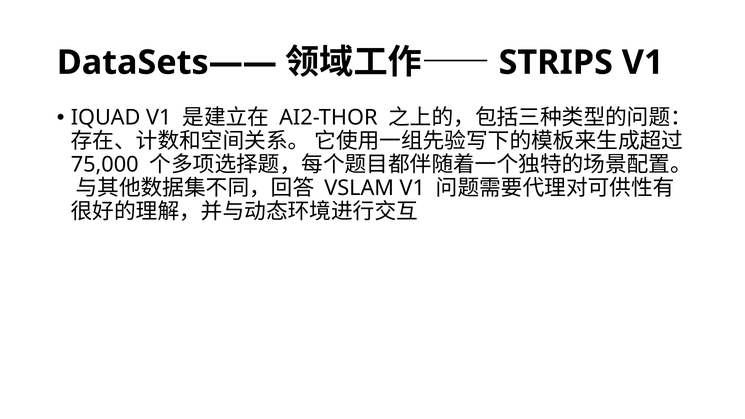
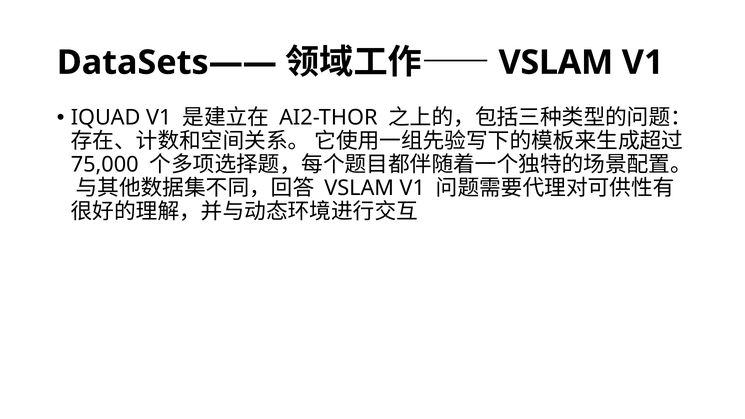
STRIPS: STRIPS -> VSLAM (556, 63)
